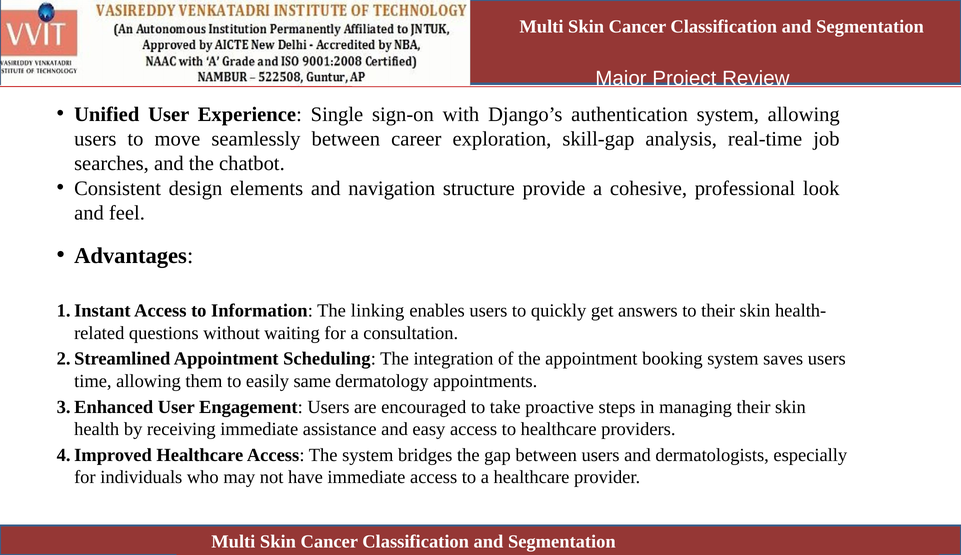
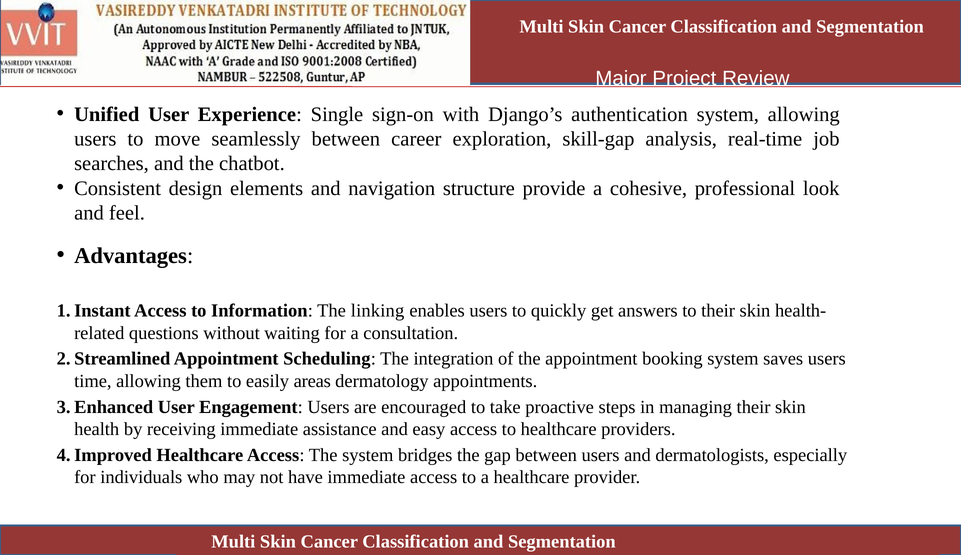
same: same -> areas (312, 381)
